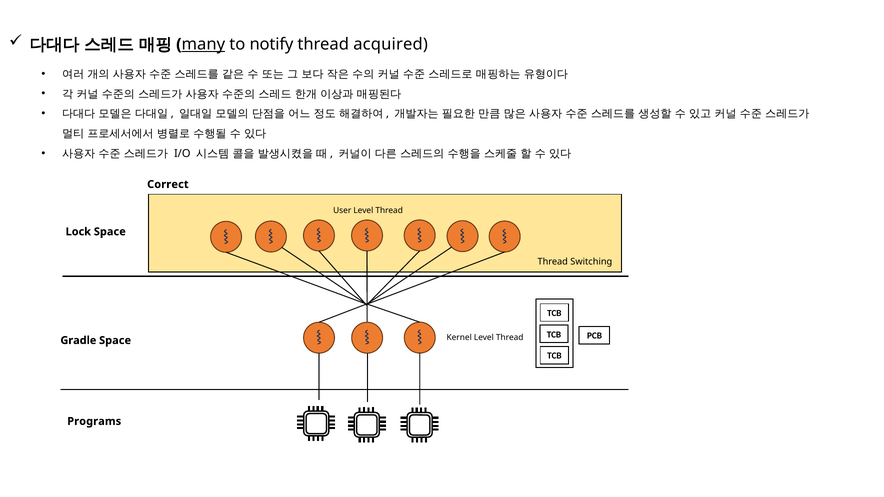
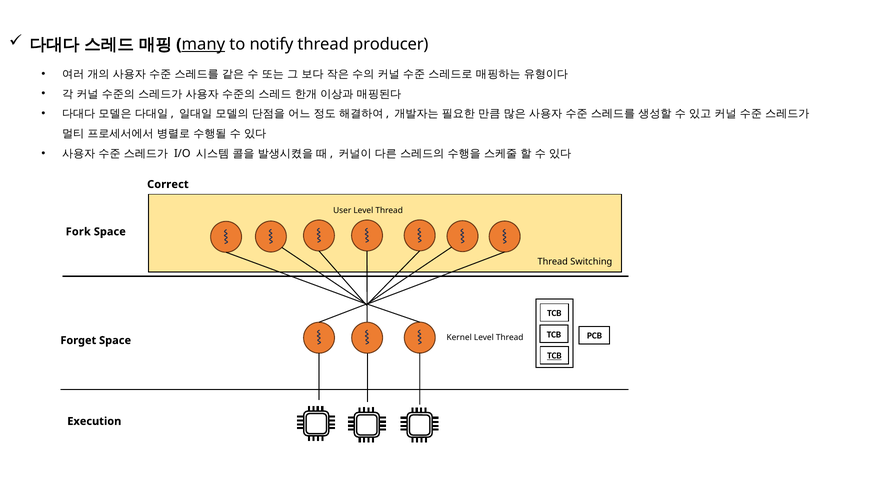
acquired: acquired -> producer (391, 44)
Lock: Lock -> Fork (78, 232)
Gradle: Gradle -> Forget (78, 341)
TCB underline: none -> present (554, 356)
Programs: Programs -> Execution (94, 421)
